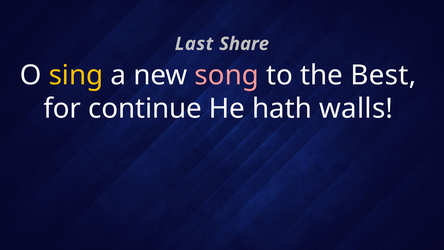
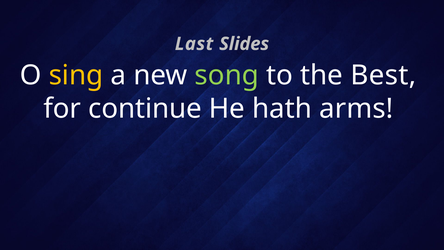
Share: Share -> Slides (244, 44)
song colour: pink -> light green (227, 75)
walls: walls -> arms (356, 109)
